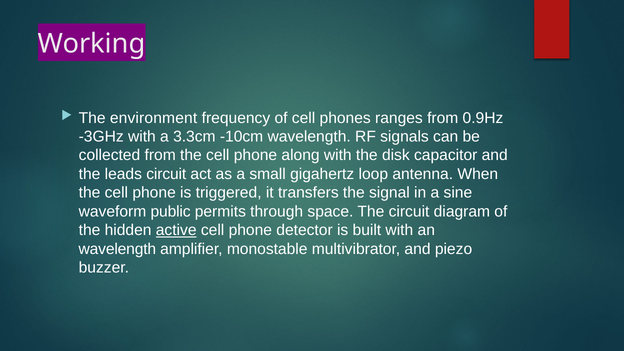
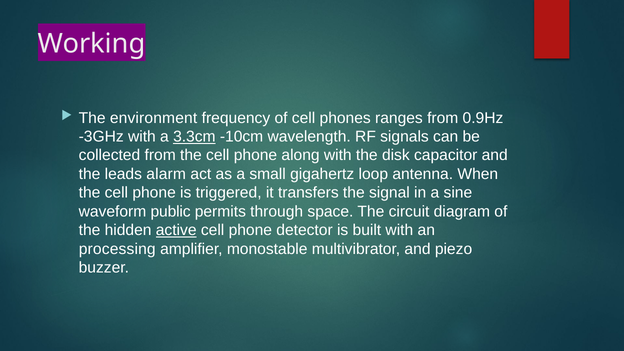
3.3cm underline: none -> present (194, 137)
leads circuit: circuit -> alarm (166, 174)
wavelength: wavelength -> processing (117, 249)
